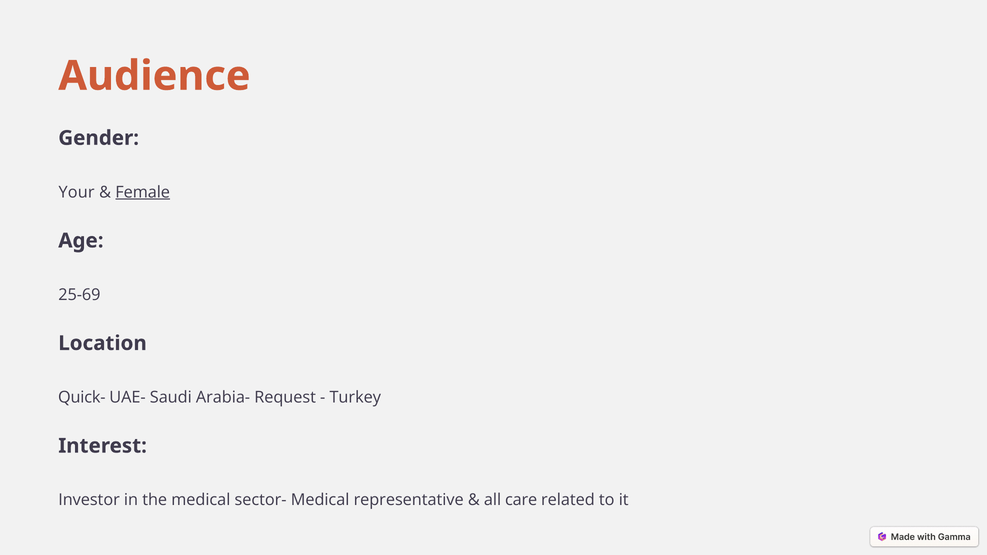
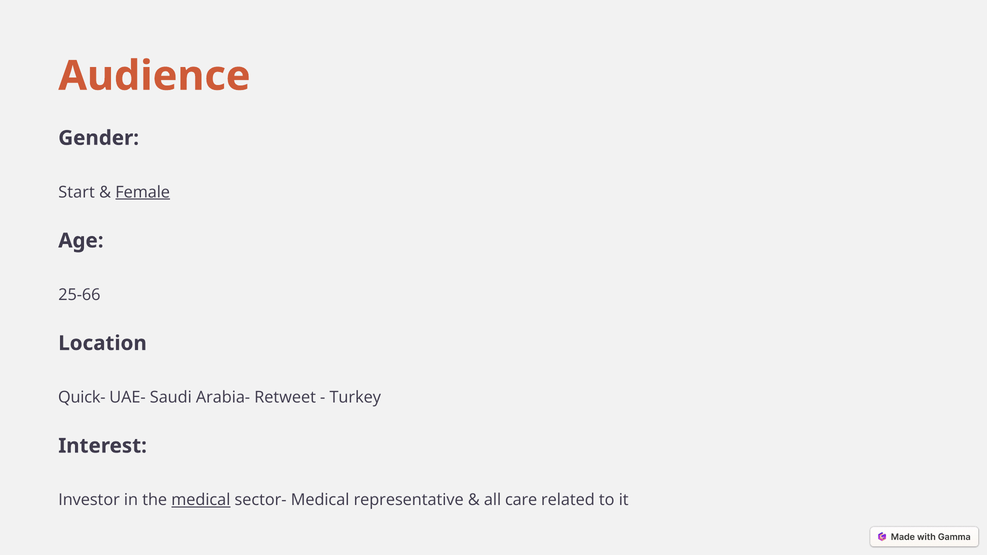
Your: Your -> Start (77, 192)
25-69: 25-69 -> 25-66 (79, 295)
Request: Request -> Retweet (285, 398)
medical underline: none -> present (201, 500)
